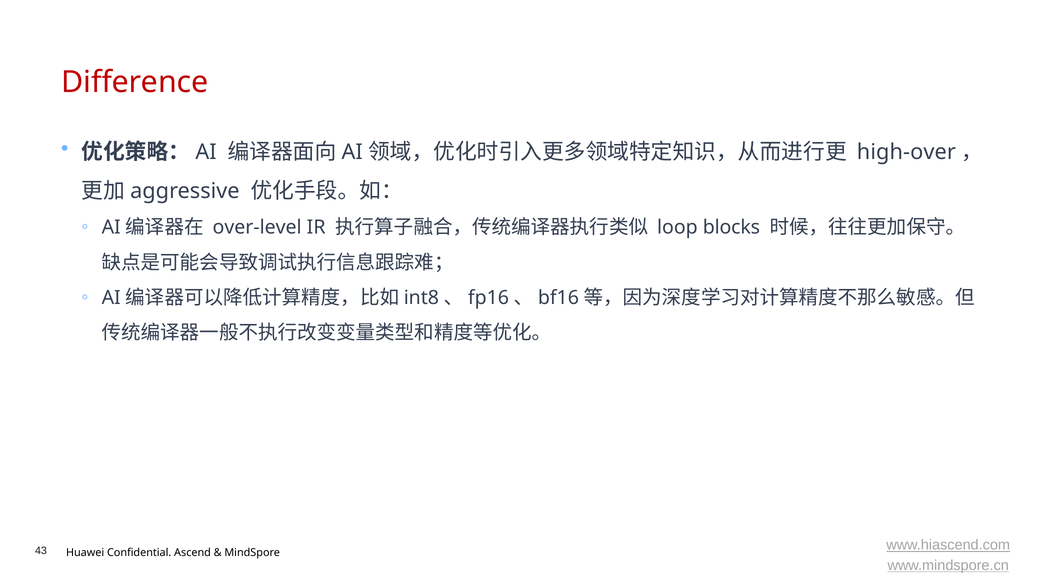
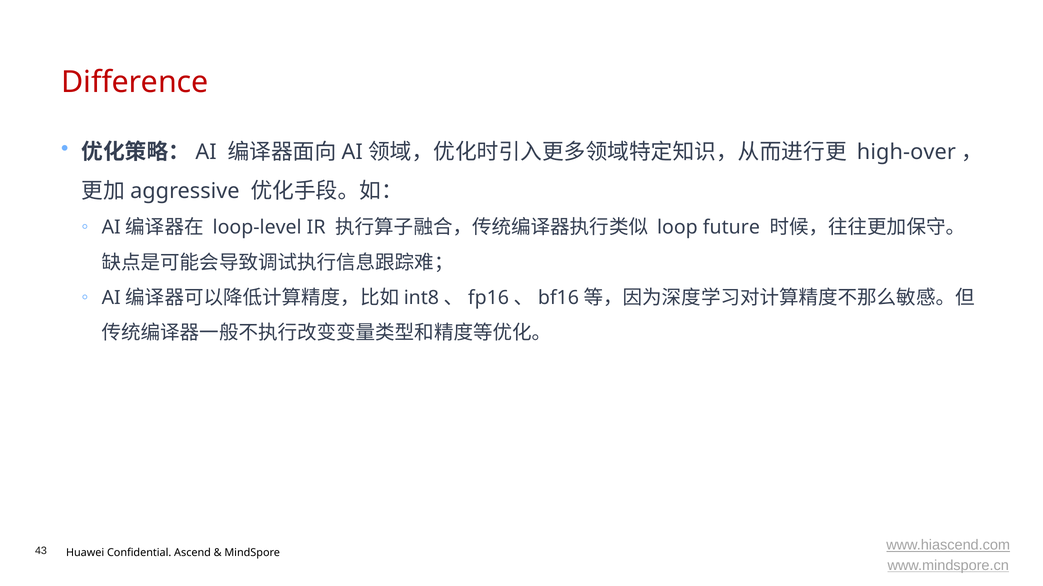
over-level: over-level -> loop-level (257, 228)
blocks: blocks -> future (731, 228)
